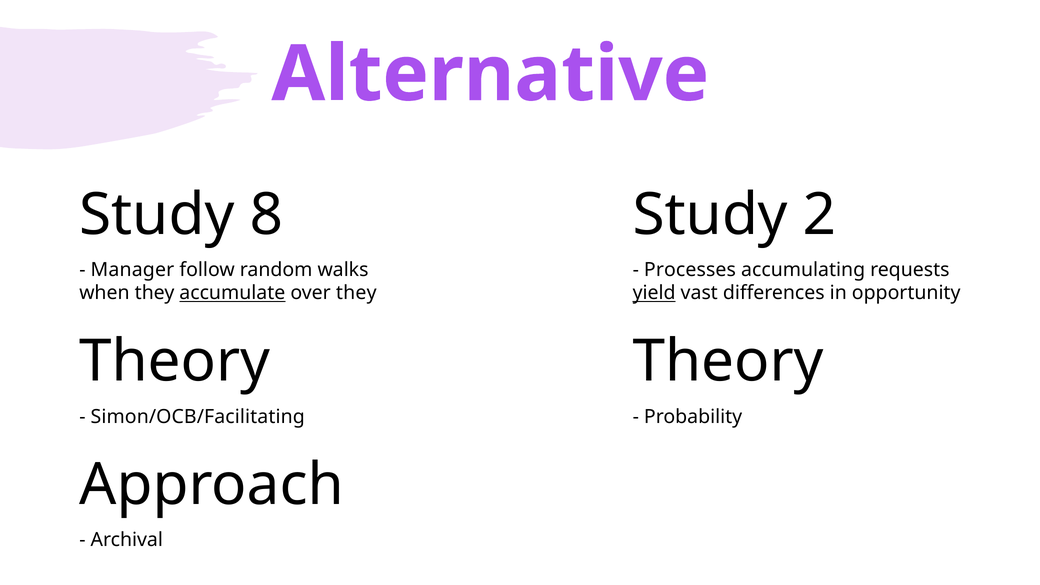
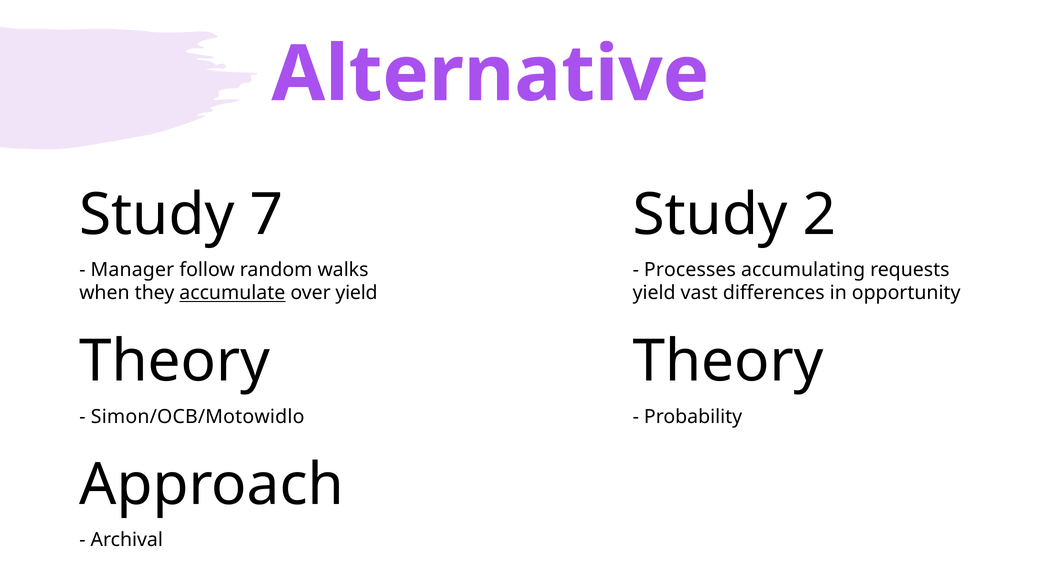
8: 8 -> 7 (266, 215)
over they: they -> yield (356, 293)
yield underline: present -> none (654, 293)
Simon/OCB/Facilitating: Simon/OCB/Facilitating -> Simon/OCB/Motowidlo (198, 417)
